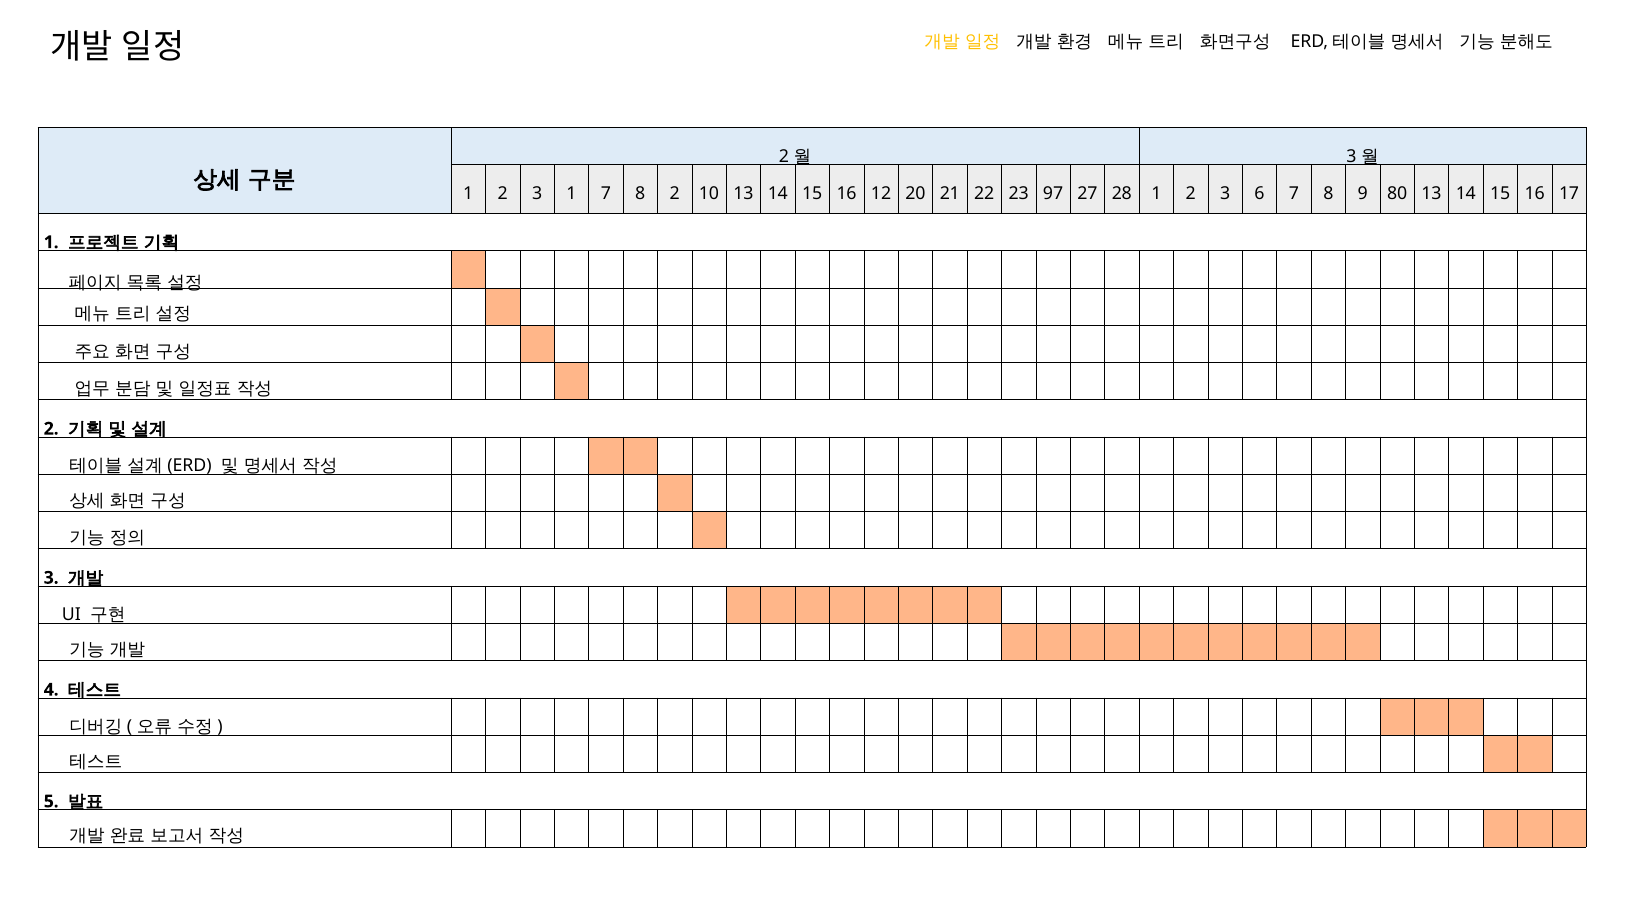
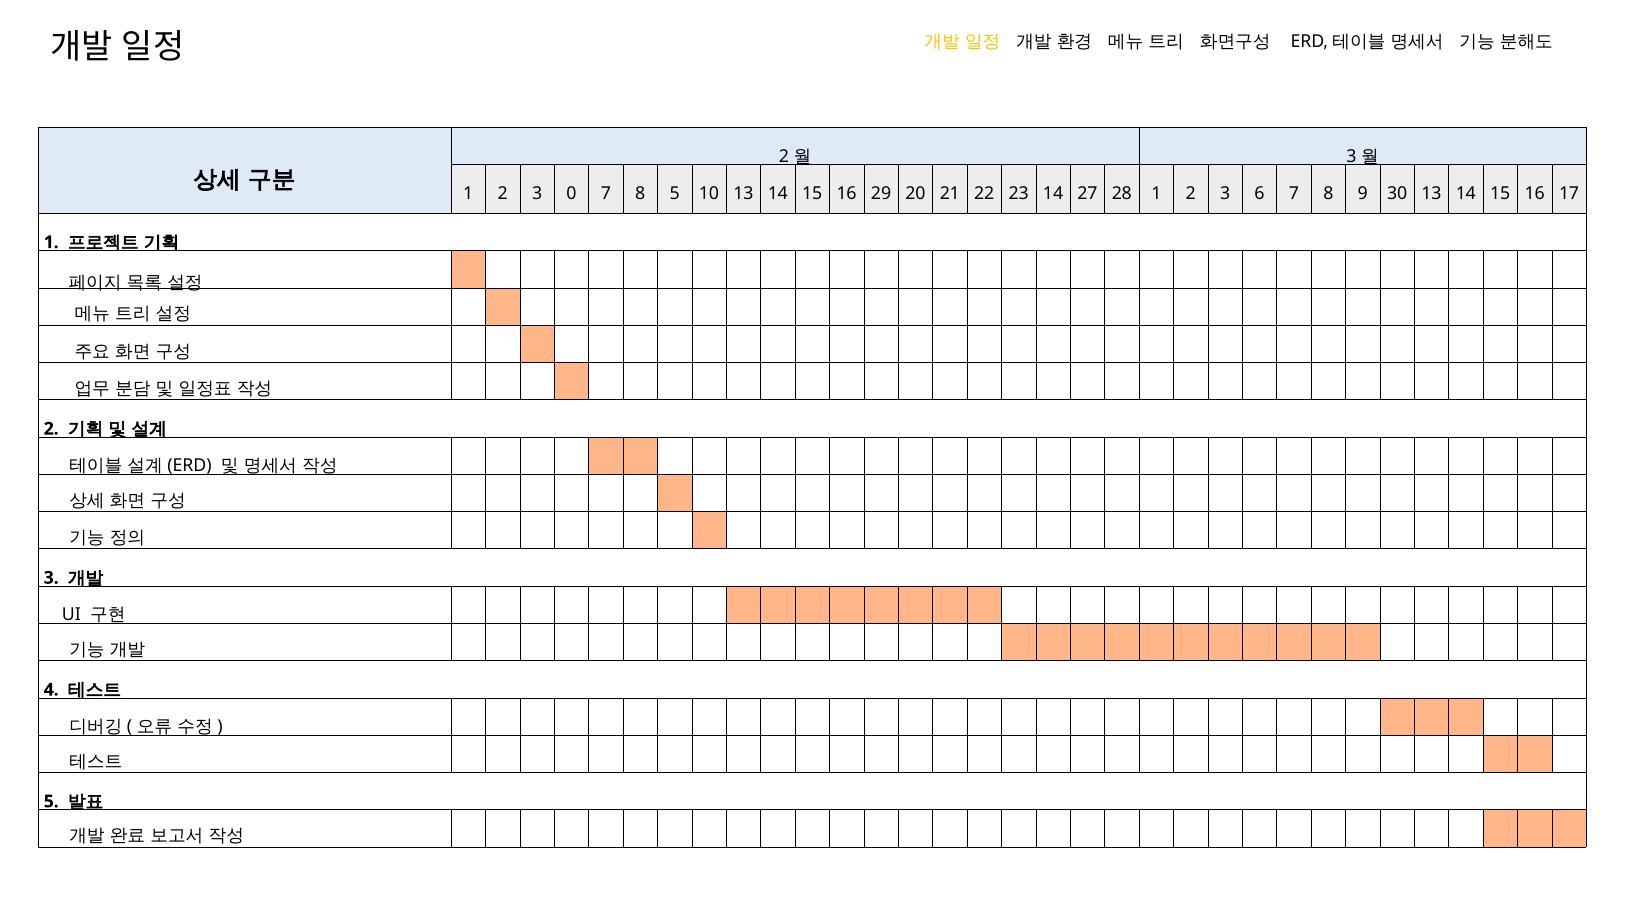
3 1: 1 -> 0 (572, 194)
8 2: 2 -> 5 (675, 194)
12: 12 -> 29 (881, 194)
23 97: 97 -> 14 (1053, 194)
80: 80 -> 30 (1397, 194)
